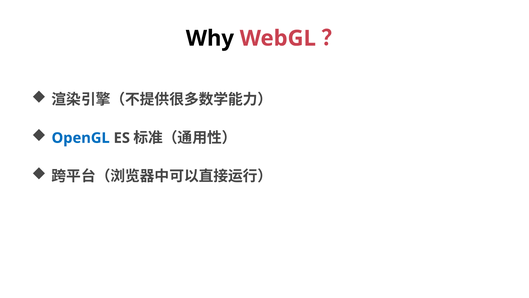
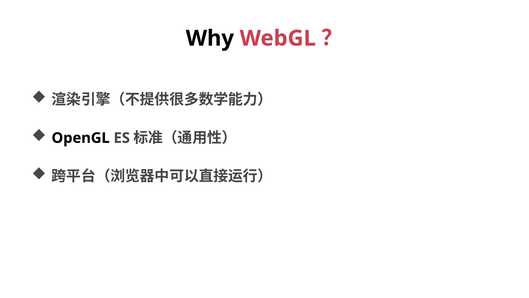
OpenGL colour: blue -> black (81, 138)
